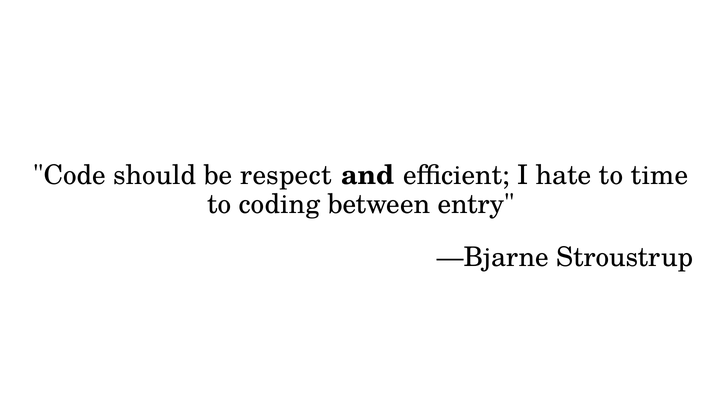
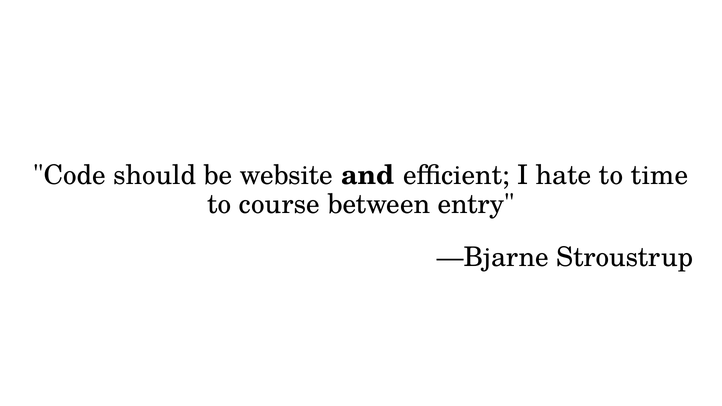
respect: respect -> website (286, 175)
coding: coding -> course (279, 205)
